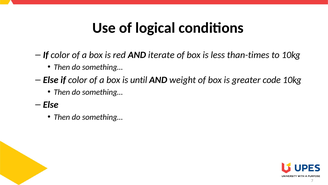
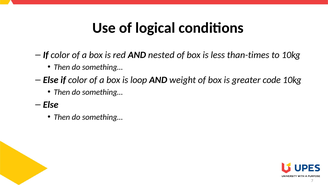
iterate: iterate -> nested (161, 55)
until: until -> loop (139, 80)
